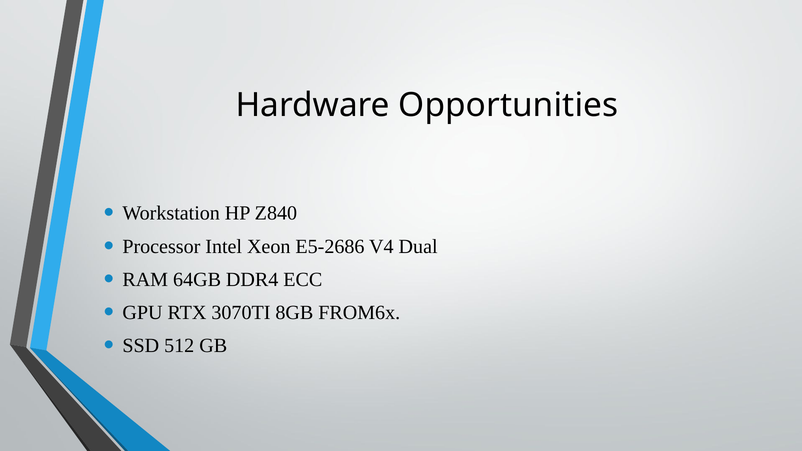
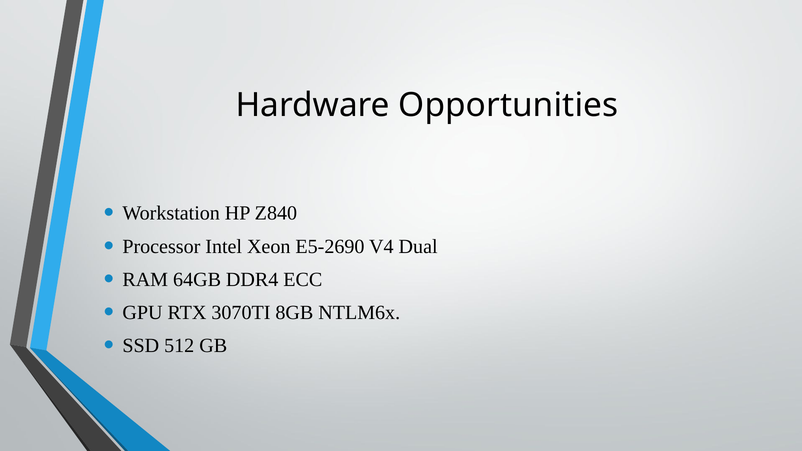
E5-2686: E5-2686 -> E5-2690 (330, 246)
FROM6x: FROM6x -> NTLM6x (359, 313)
